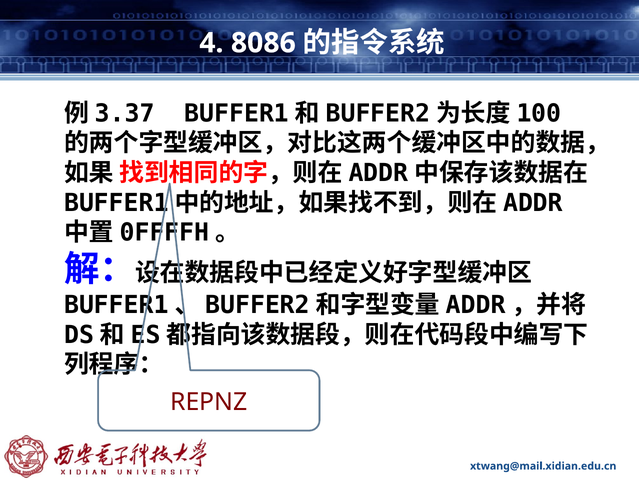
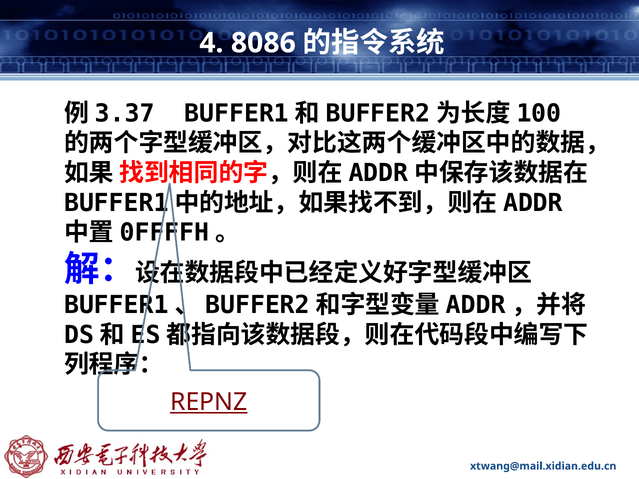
REPNZ underline: none -> present (209, 402)
